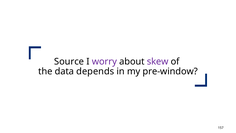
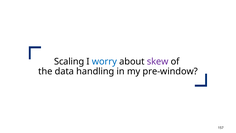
Source: Source -> Scaling (69, 61)
worry colour: purple -> blue (104, 61)
depends: depends -> handling (95, 71)
